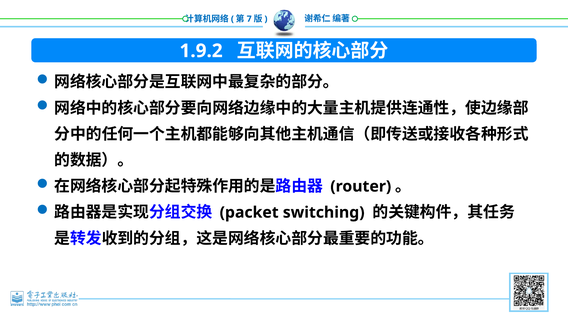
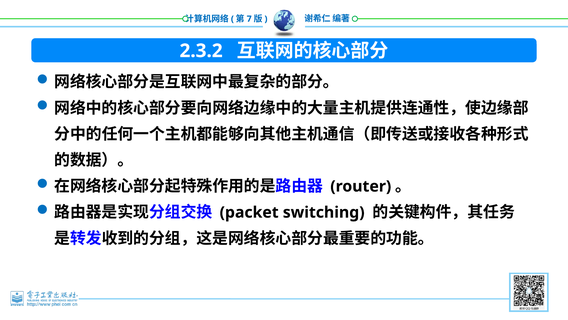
1.9.2: 1.9.2 -> 2.3.2 (201, 51)
